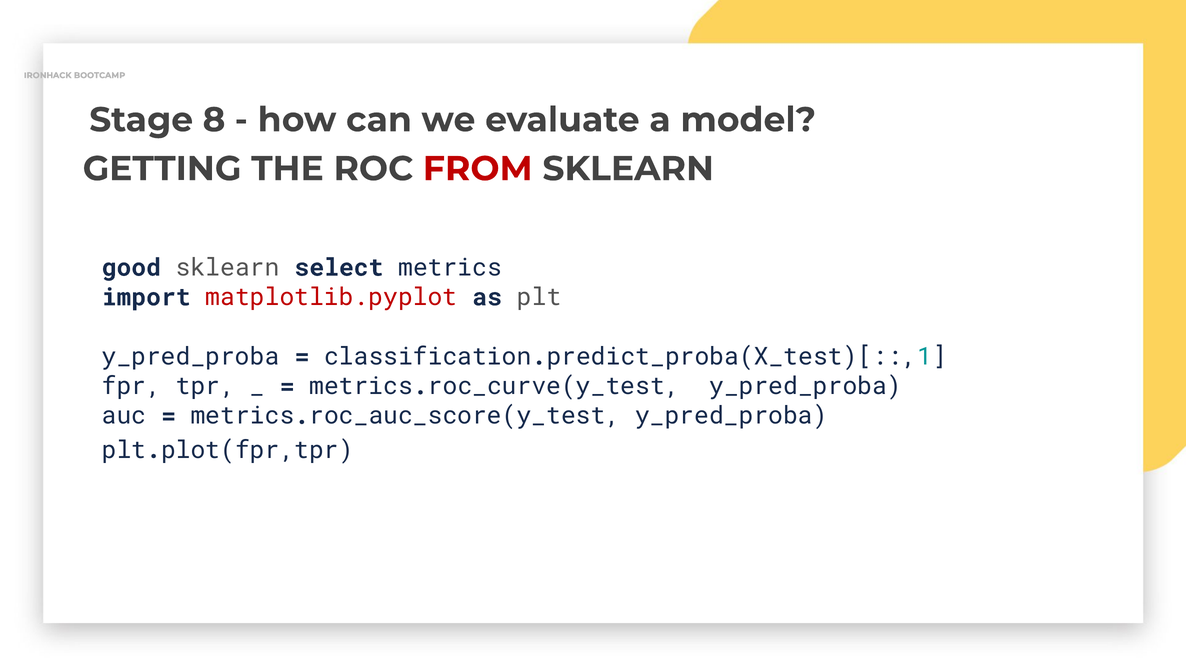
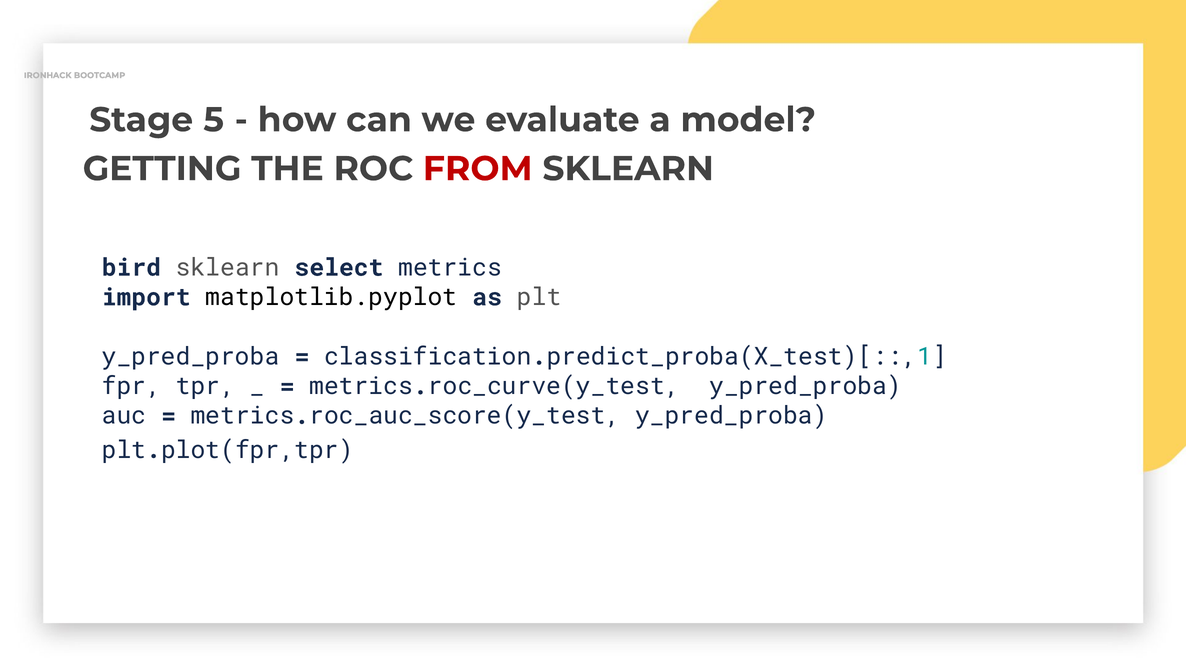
8: 8 -> 5 (214, 120)
good: good -> bird (131, 268)
matplotlib.pyplot colour: red -> black (331, 297)
